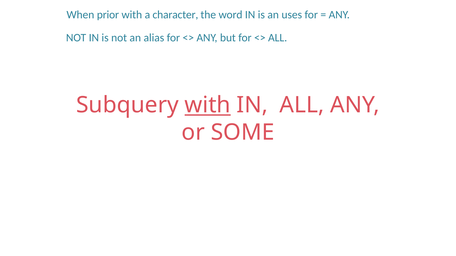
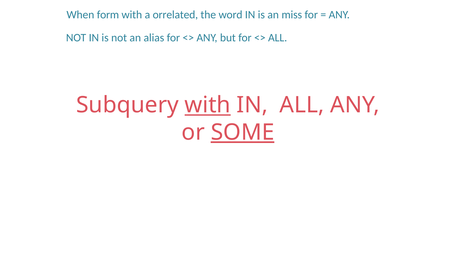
prior: prior -> form (108, 15)
character: character -> orrelated (175, 15)
uses: uses -> miss (292, 15)
SOME underline: none -> present (243, 133)
